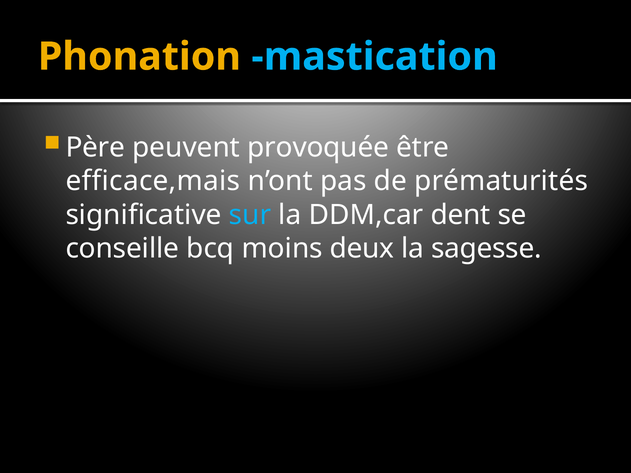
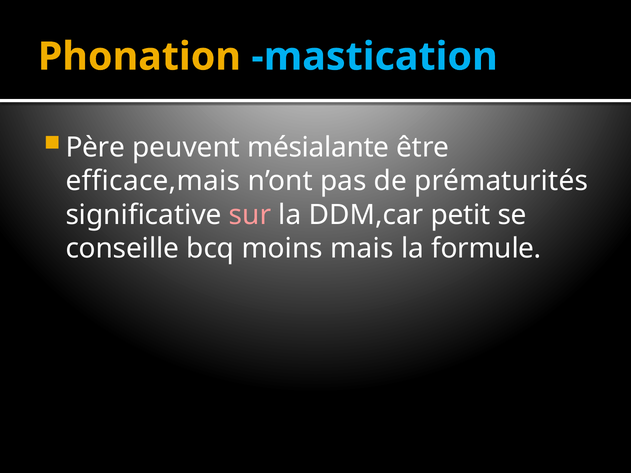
provoquée: provoquée -> mésialante (318, 148)
sur colour: light blue -> pink (250, 215)
dent: dent -> petit (461, 215)
deux: deux -> mais (362, 249)
sagesse: sagesse -> formule (486, 249)
